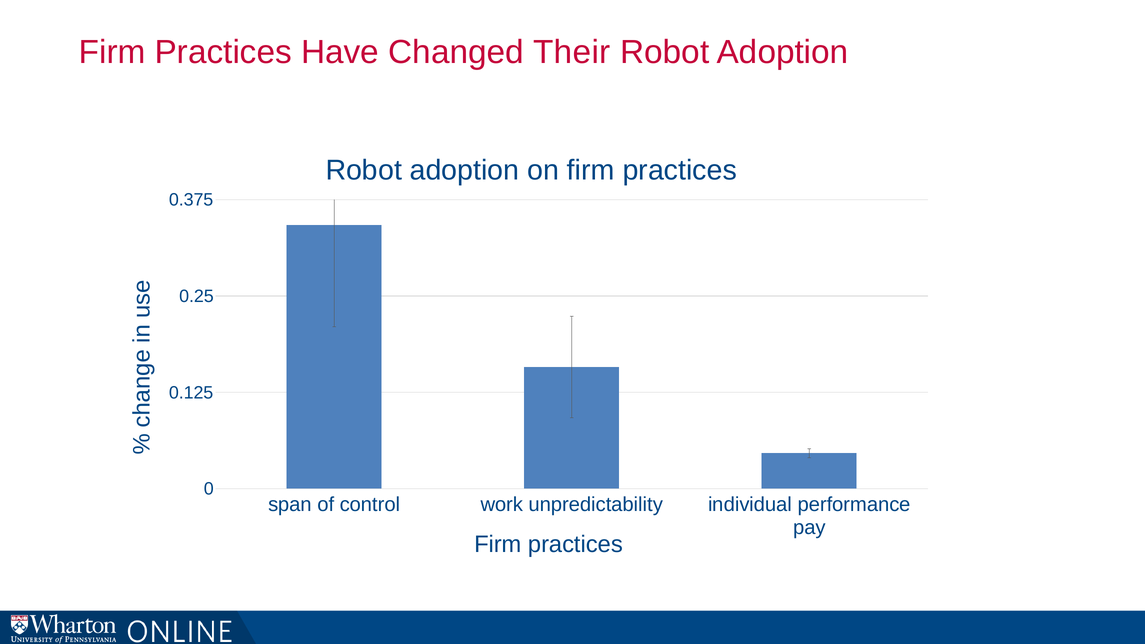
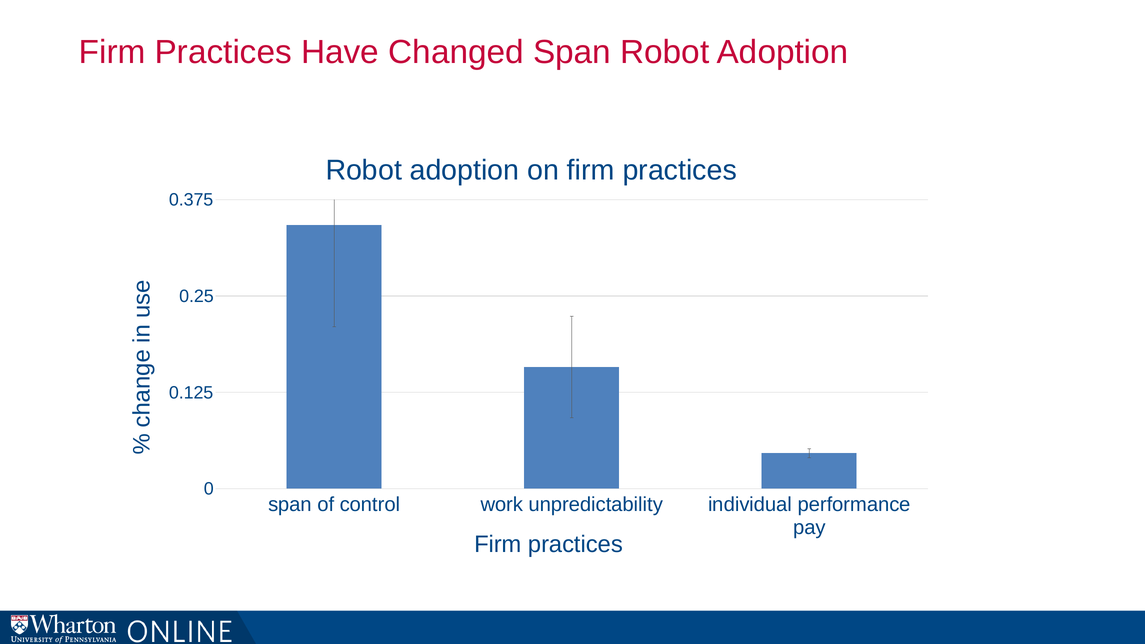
Changed Their: Their -> Span (572, 52)
